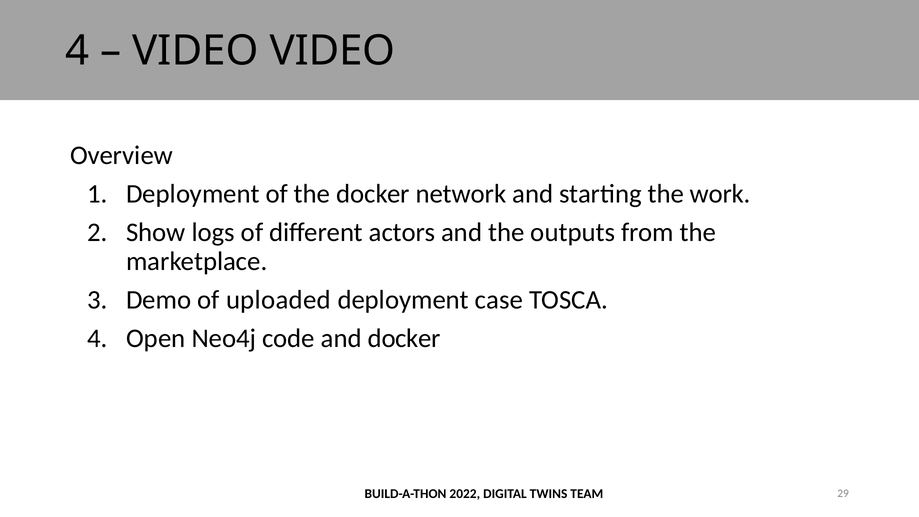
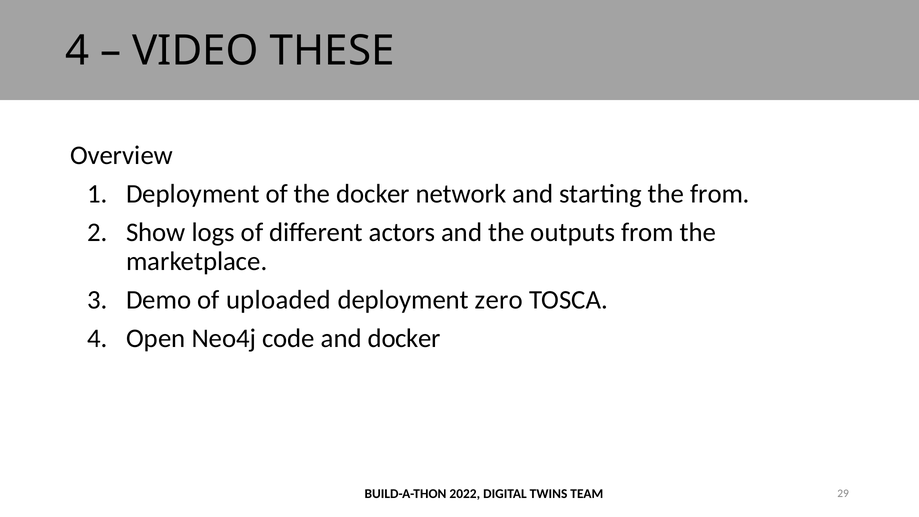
VIDEO VIDEO: VIDEO -> THESE (332, 51)
the work: work -> from (720, 194)
case: case -> zero (499, 300)
